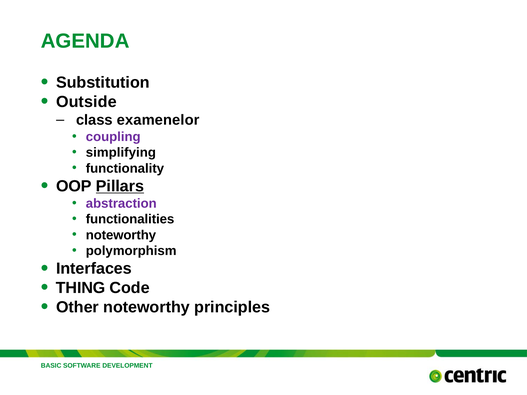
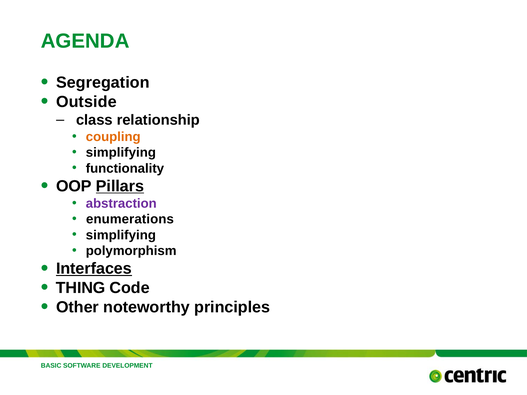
Substitution: Substitution -> Segregation (103, 83)
examenelor: examenelor -> relationship (158, 120)
coupling colour: purple -> orange (113, 137)
functionalities: functionalities -> enumerations (130, 219)
noteworthy: noteworthy -> simplifying (121, 235)
Interfaces underline: none -> present (94, 269)
